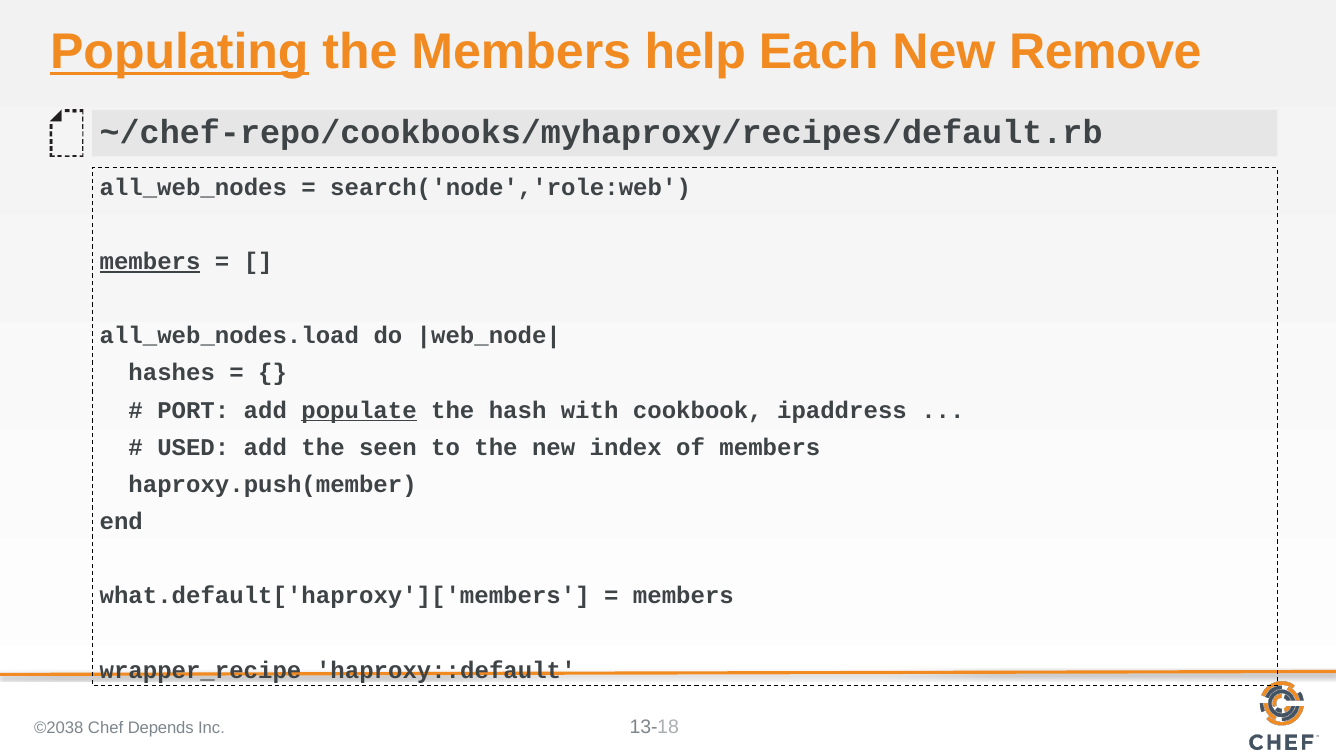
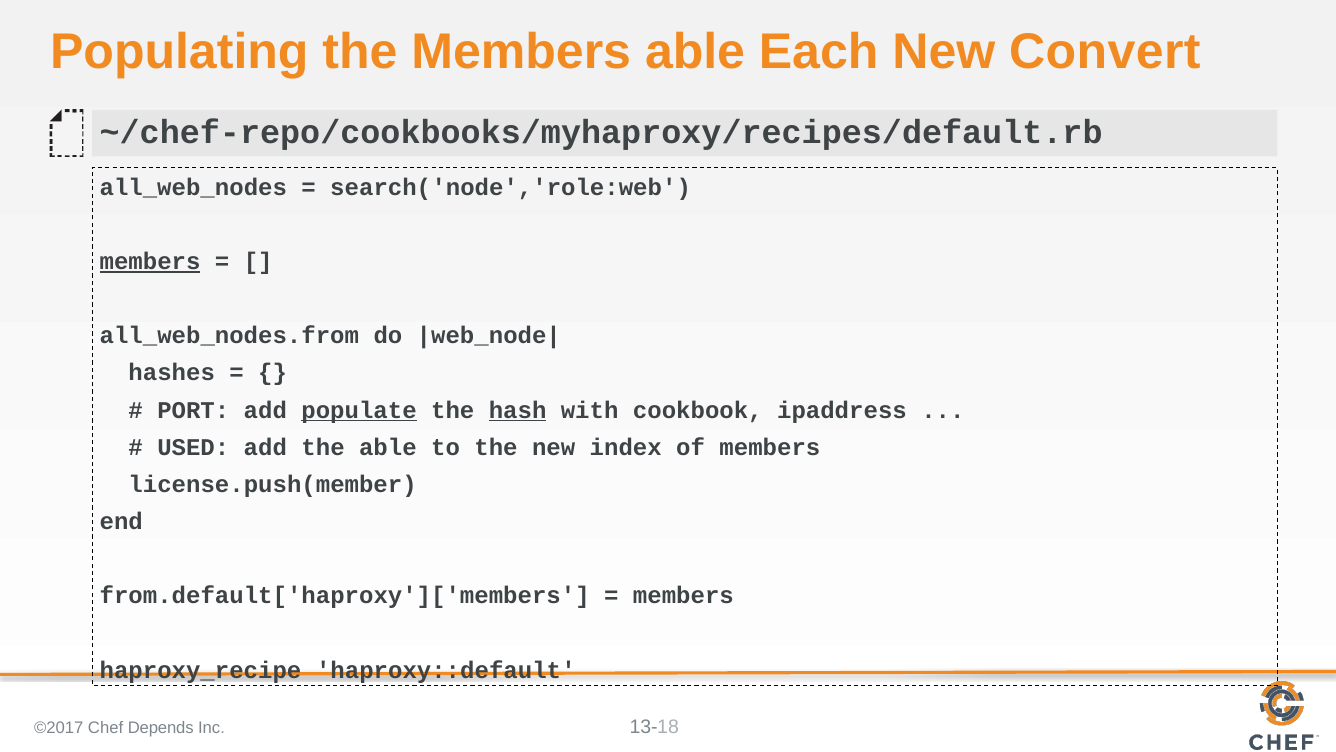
Populating underline: present -> none (179, 52)
Members help: help -> able (695, 52)
Remove: Remove -> Convert (1105, 52)
all_web_nodes.load: all_web_nodes.load -> all_web_nodes.from (229, 336)
hash underline: none -> present (518, 410)
the seen: seen -> able (388, 447)
haproxy.push(member: haproxy.push(member -> license.push(member (273, 484)
what.default['haproxy']['members: what.default['haproxy']['members -> from.default['haproxy']['members (345, 596)
wrapper_recipe: wrapper_recipe -> haproxy_recipe (200, 670)
©2038: ©2038 -> ©2017 (59, 727)
